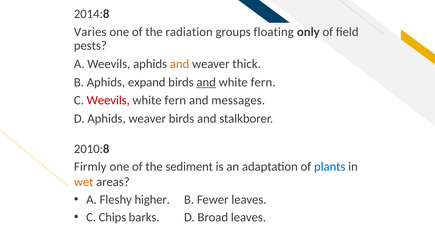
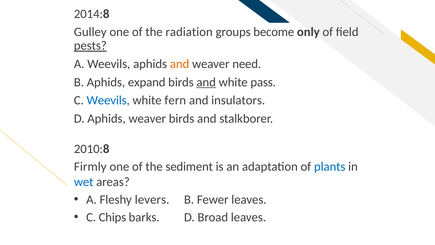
Varies: Varies -> Gulley (90, 32)
floating: floating -> become (274, 32)
pests underline: none -> present (90, 46)
thick: thick -> need (247, 64)
fern: fern -> pass (263, 82)
Weevils colour: red -> blue (108, 100)
messages: messages -> insulators (238, 100)
wet colour: orange -> blue (84, 182)
higher: higher -> levers (152, 199)
